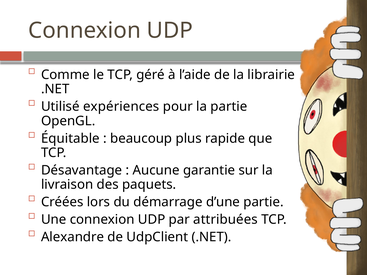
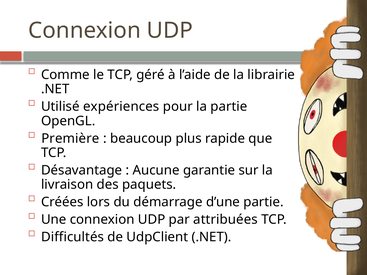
Équitable: Équitable -> Première (70, 139)
Alexandre: Alexandre -> Difficultés (72, 237)
